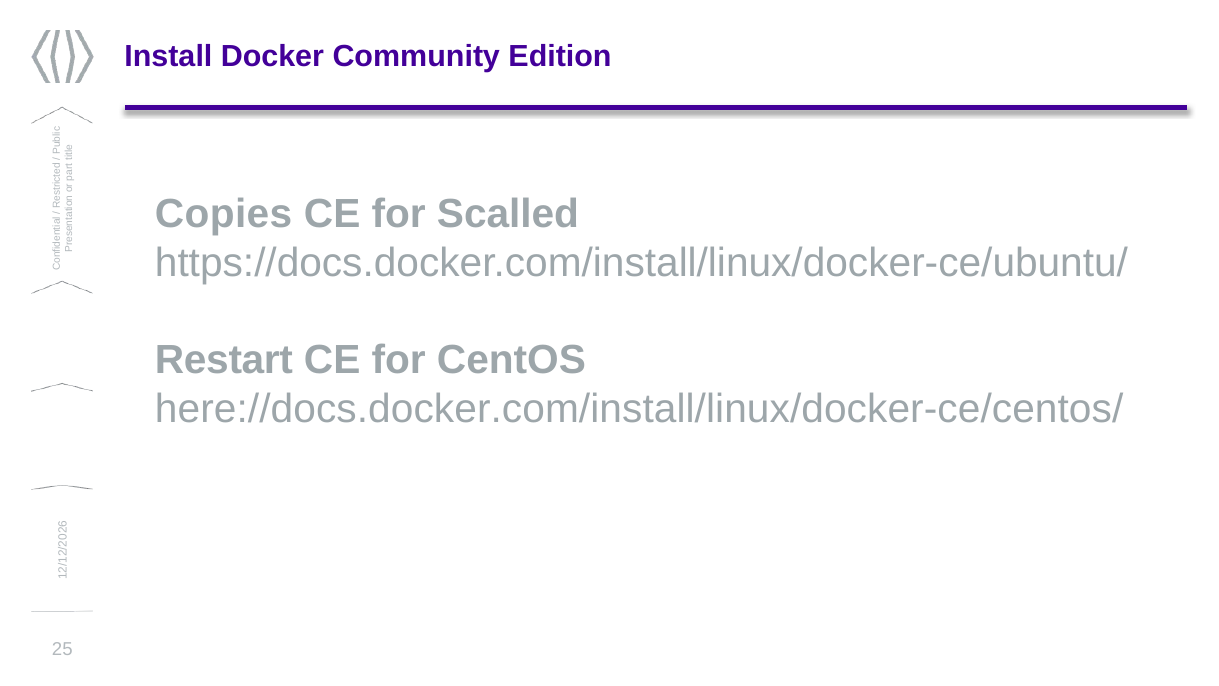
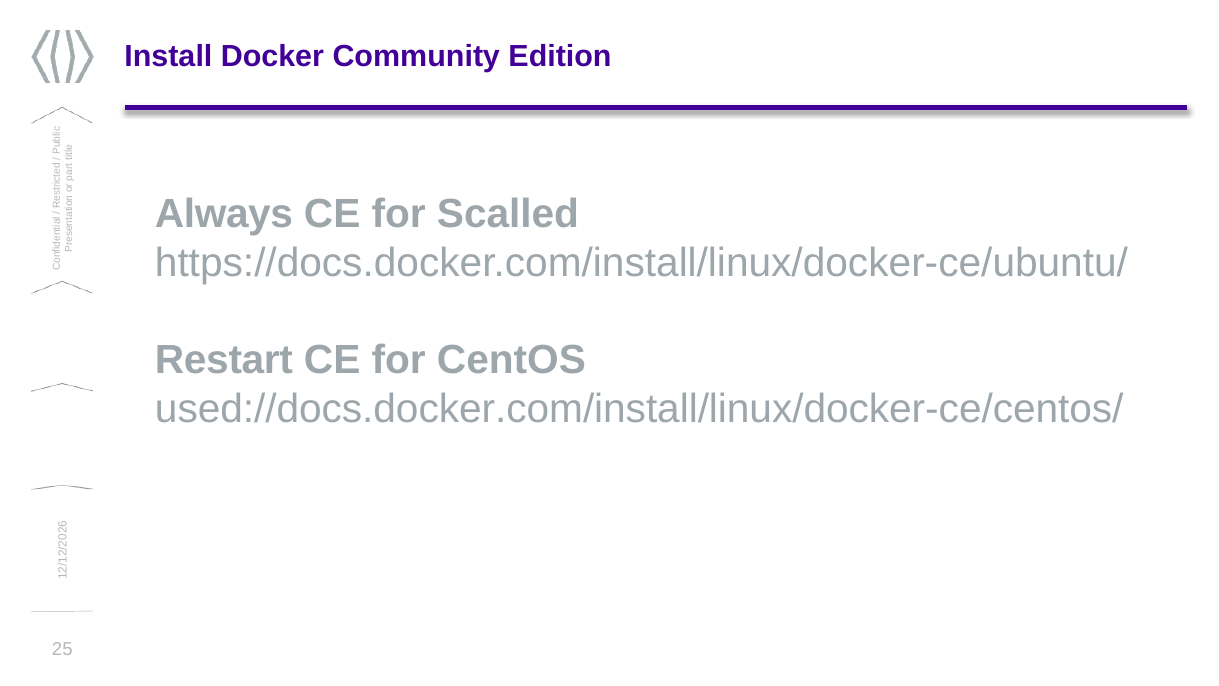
Copies: Copies -> Always (224, 214)
here://docs.docker.com/install/linux/docker-ce/centos/: here://docs.docker.com/install/linux/docker-ce/centos/ -> used://docs.docker.com/install/linux/docker-ce/centos/ (639, 409)
